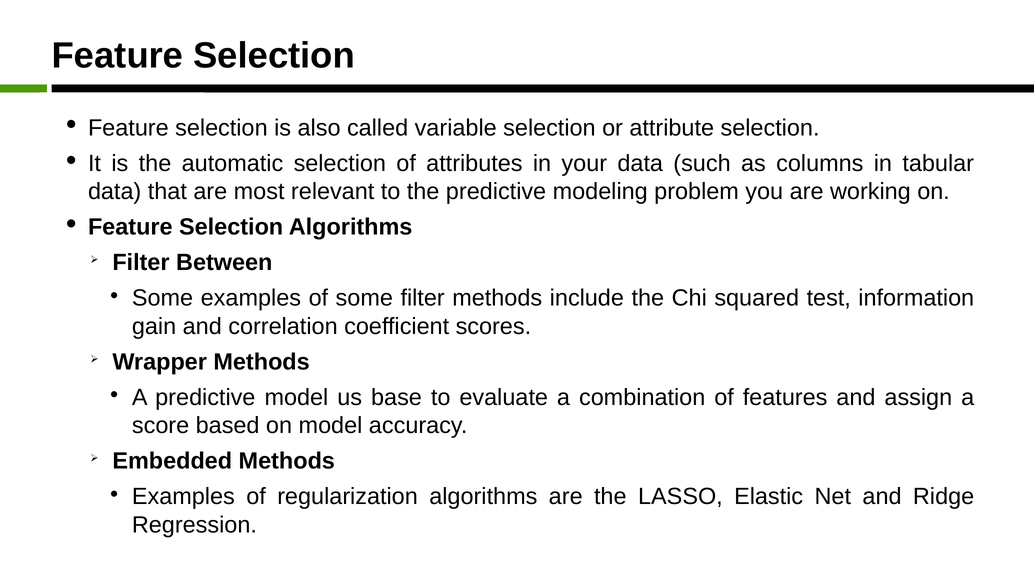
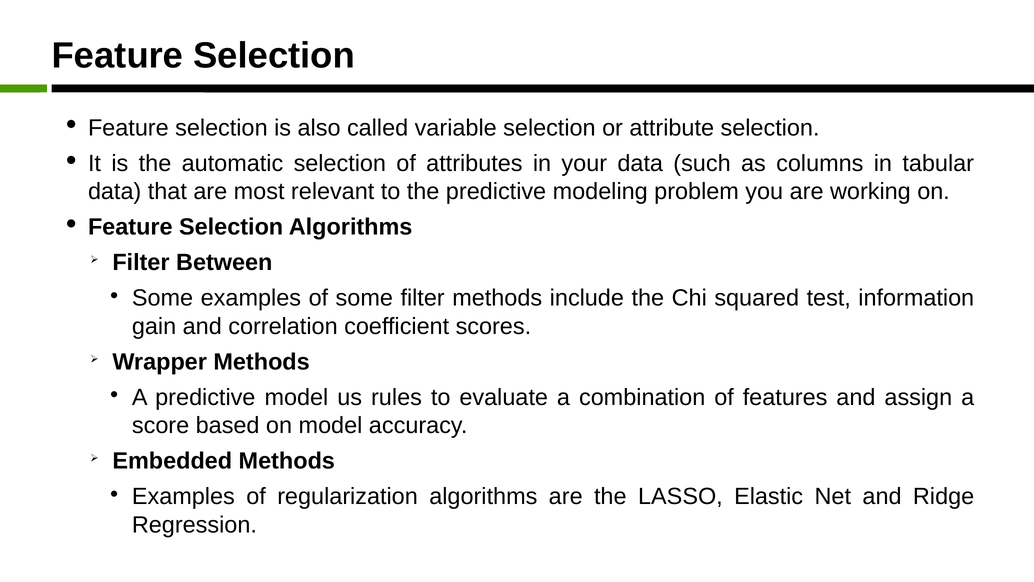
base: base -> rules (396, 397)
